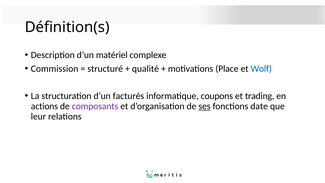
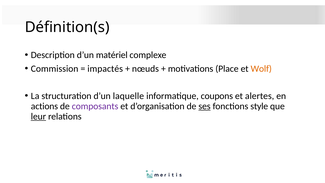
structuré: structuré -> impactés (105, 69)
qualité: qualité -> nœuds (145, 69)
Wolf colour: blue -> orange (261, 69)
facturés: facturés -> laquelle (128, 96)
trading: trading -> alertes (260, 96)
date: date -> style (259, 106)
leur underline: none -> present (38, 116)
